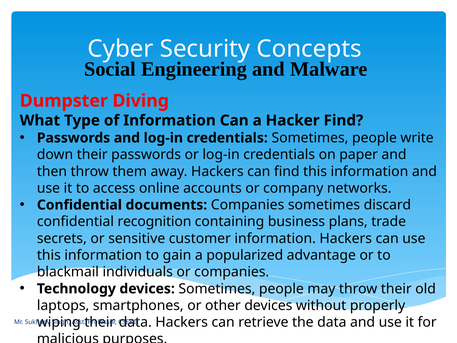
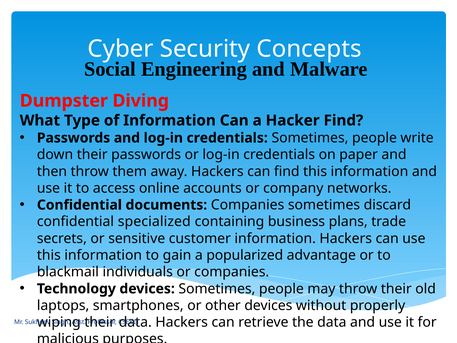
recognition: recognition -> specialized (154, 222)
